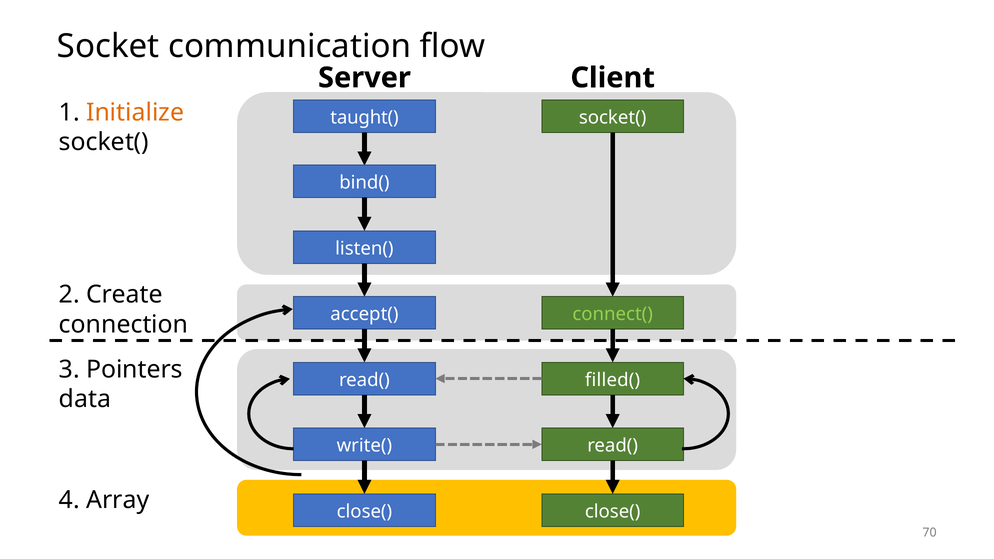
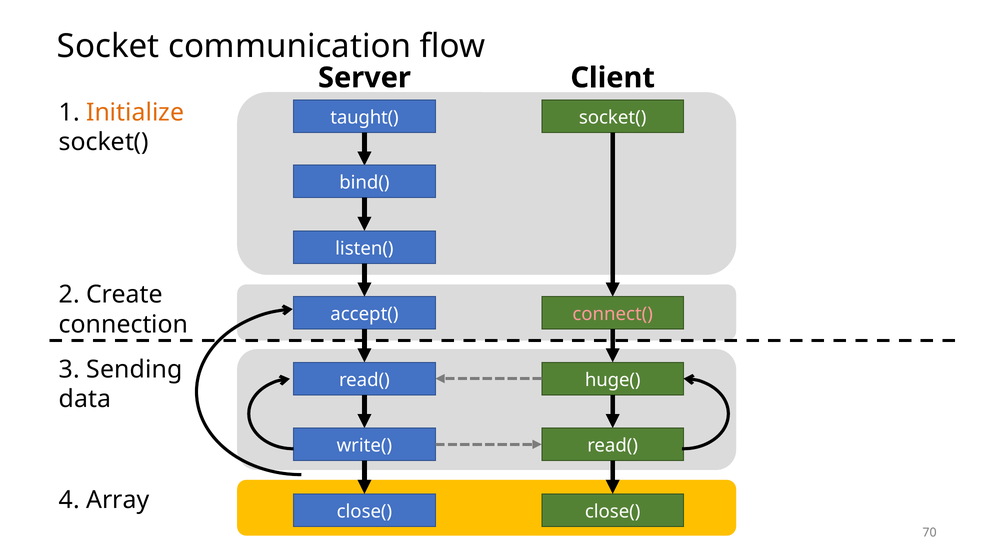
connect( colour: light green -> pink (613, 314)
Pointers: Pointers -> Sending (134, 369)
filled(: filled( -> huge( (613, 380)
